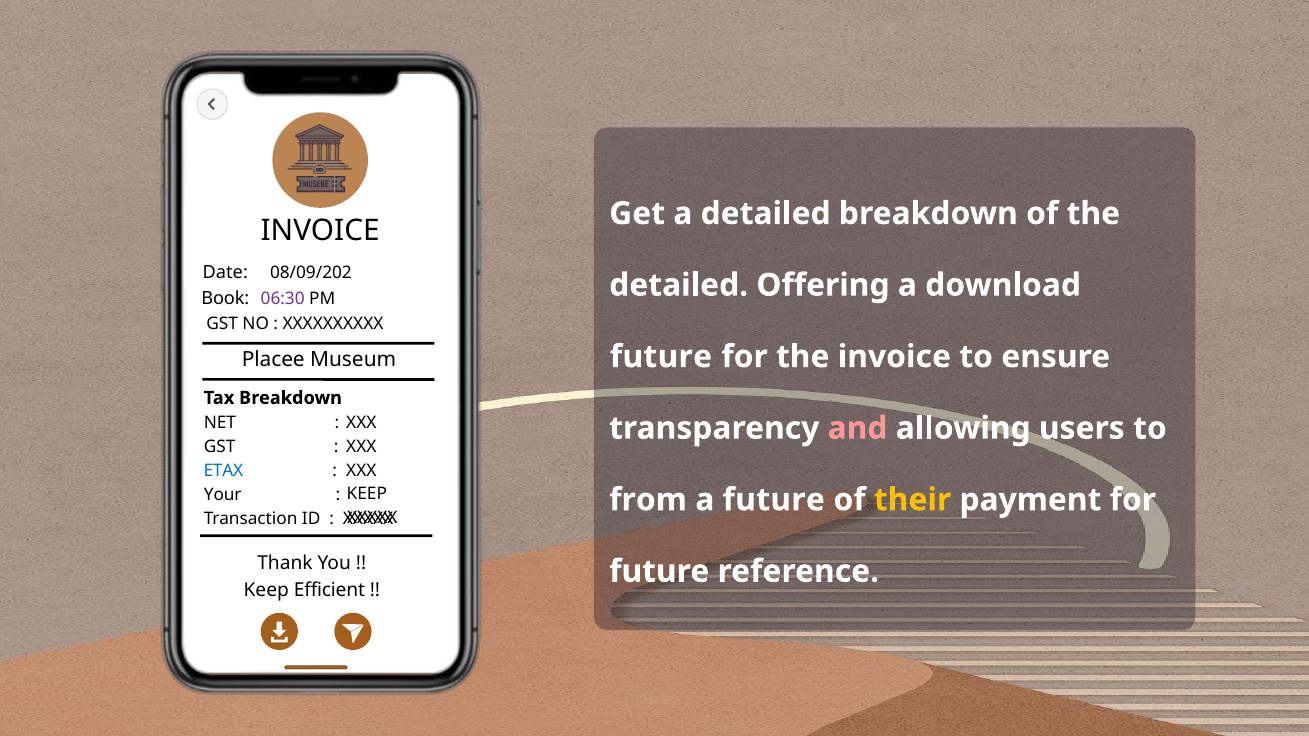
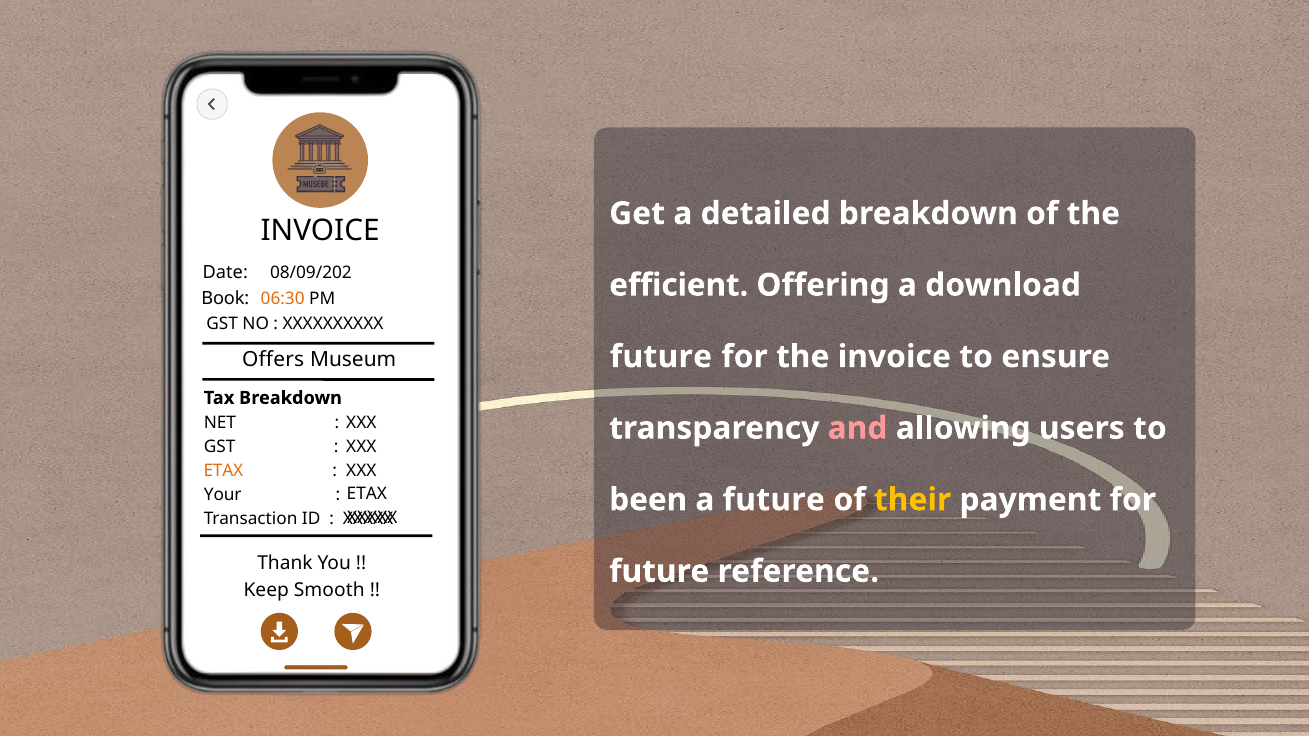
detailed: detailed -> efficient (679, 285)
06:30 colour: purple -> orange (283, 299)
Placee: Placee -> Offers (273, 359)
ETAX colour: blue -> orange (223, 471)
KEEP: KEEP -> ETAX (367, 494)
from: from -> been (648, 500)
Efficient: Efficient -> Smooth (329, 590)
